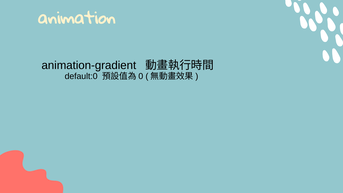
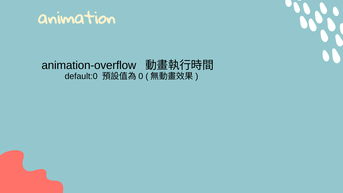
animation-gradient: animation-gradient -> animation-overflow (89, 65)
